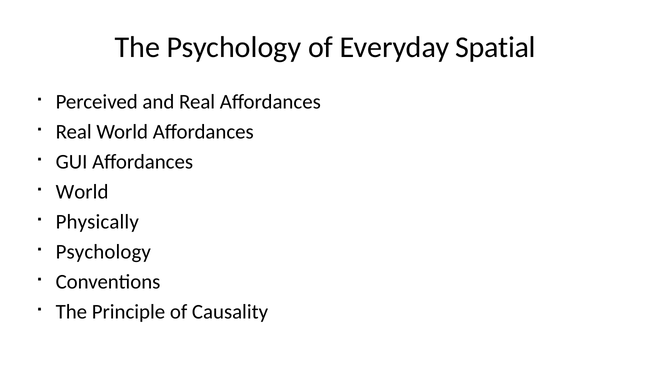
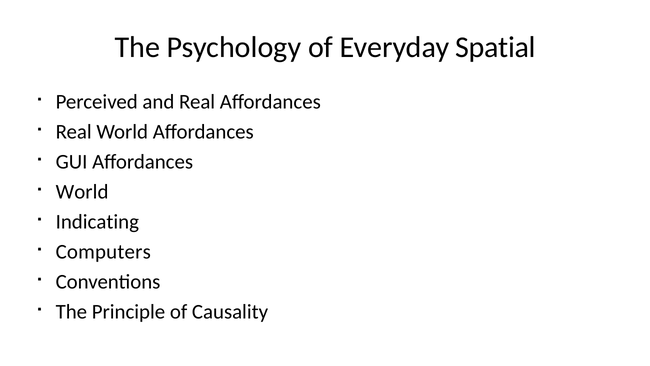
Physically: Physically -> Indicating (97, 222)
Psychology: Psychology -> Computers (103, 252)
